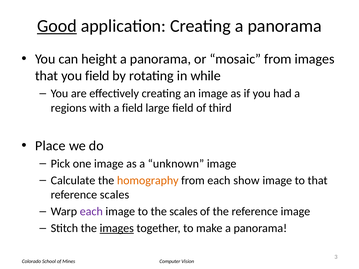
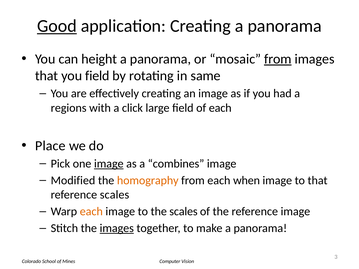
from underline: none -> present (278, 59)
while: while -> same (206, 76)
a field: field -> click (132, 108)
of third: third -> each (220, 108)
image underline: none -> present (109, 164)
unknown: unknown -> combines (176, 164)
Calculate: Calculate -> Modified (73, 181)
show: show -> when (247, 181)
each colour: purple -> orange (91, 212)
